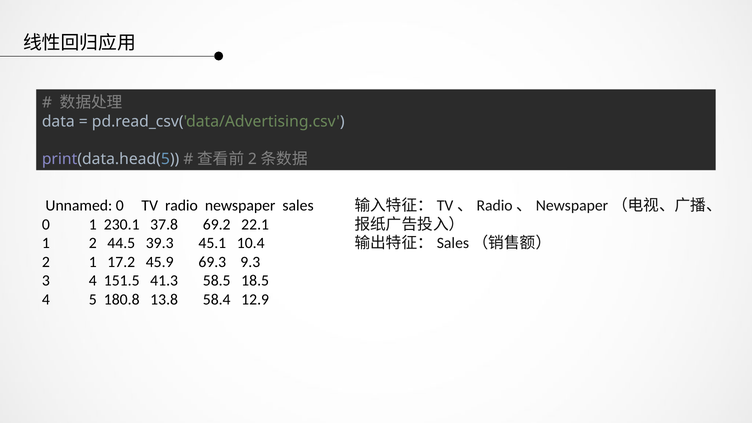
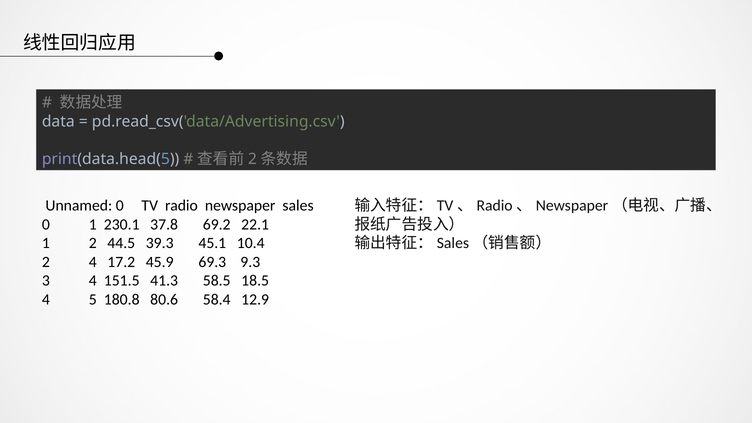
2 1: 1 -> 4 (93, 262)
13.8: 13.8 -> 80.6 (164, 300)
